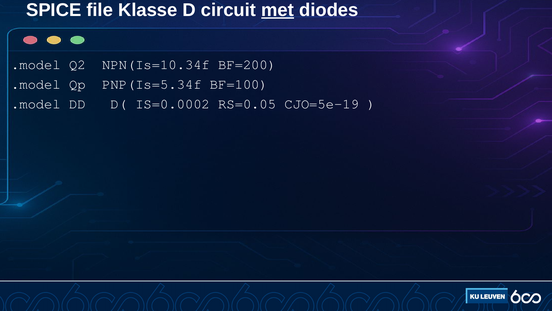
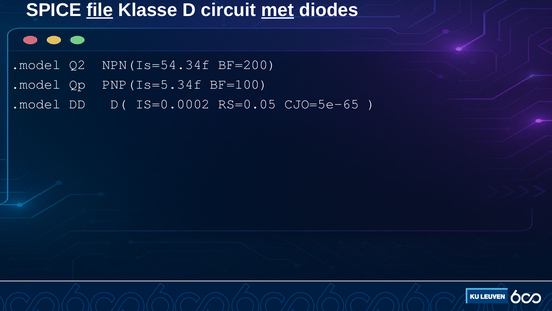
file underline: none -> present (100, 10)
NPN(Is=10.34f: NPN(Is=10.34f -> NPN(Is=54.34f (156, 64)
CJO=5e-19: CJO=5e-19 -> CJO=5e-65 (322, 104)
